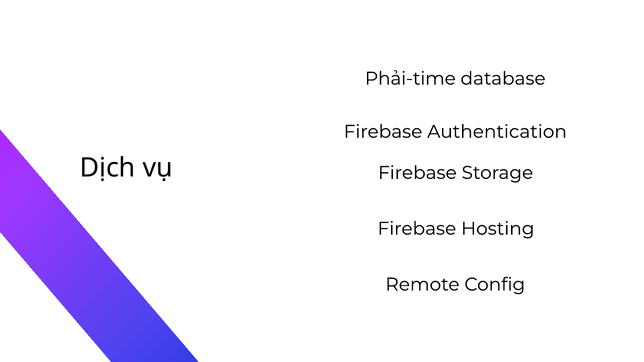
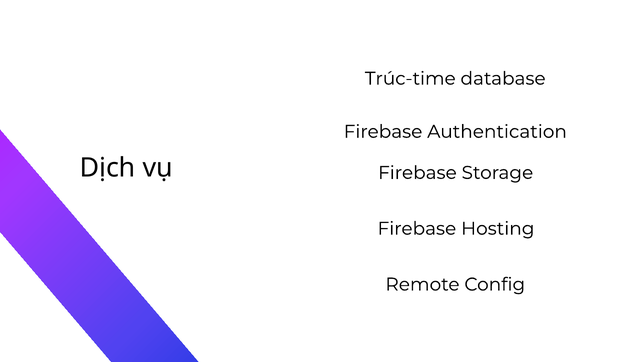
Phải-time: Phải-time -> Trúc-time (410, 79)
